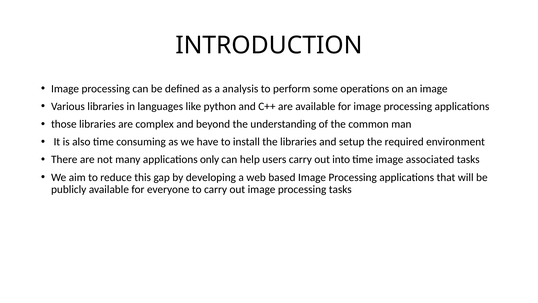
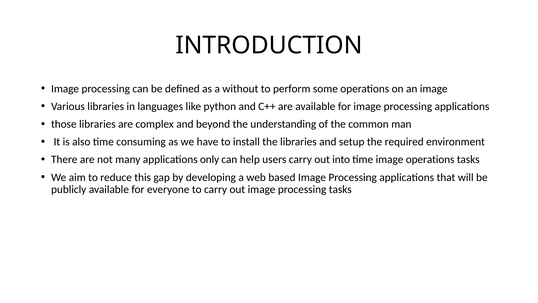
analysis: analysis -> without (240, 89)
image associated: associated -> operations (430, 159)
